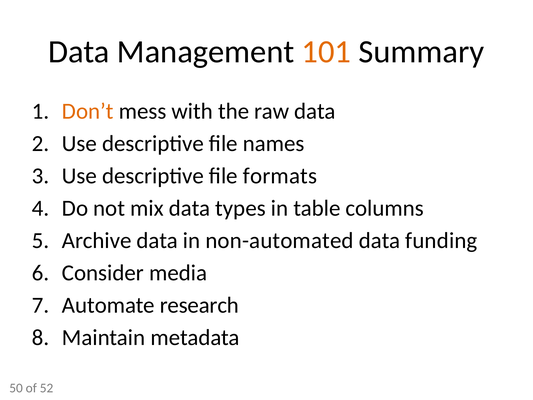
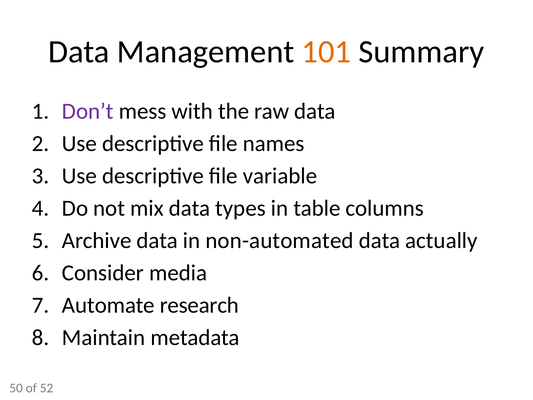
Don’t colour: orange -> purple (88, 111)
formats: formats -> variable (280, 176)
funding: funding -> actually (441, 241)
